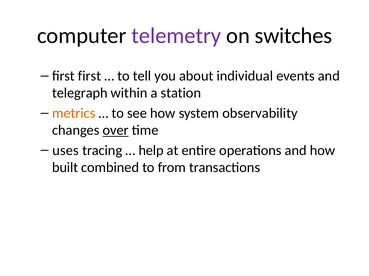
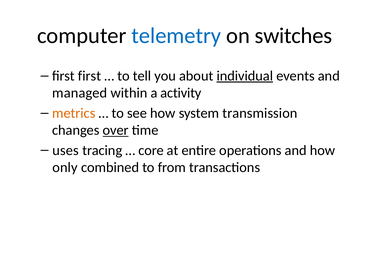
telemetry colour: purple -> blue (176, 36)
individual underline: none -> present (245, 76)
telegraph: telegraph -> managed (80, 93)
station: station -> activity (181, 93)
observability: observability -> transmission (260, 113)
help: help -> core (151, 151)
built: built -> only (65, 168)
